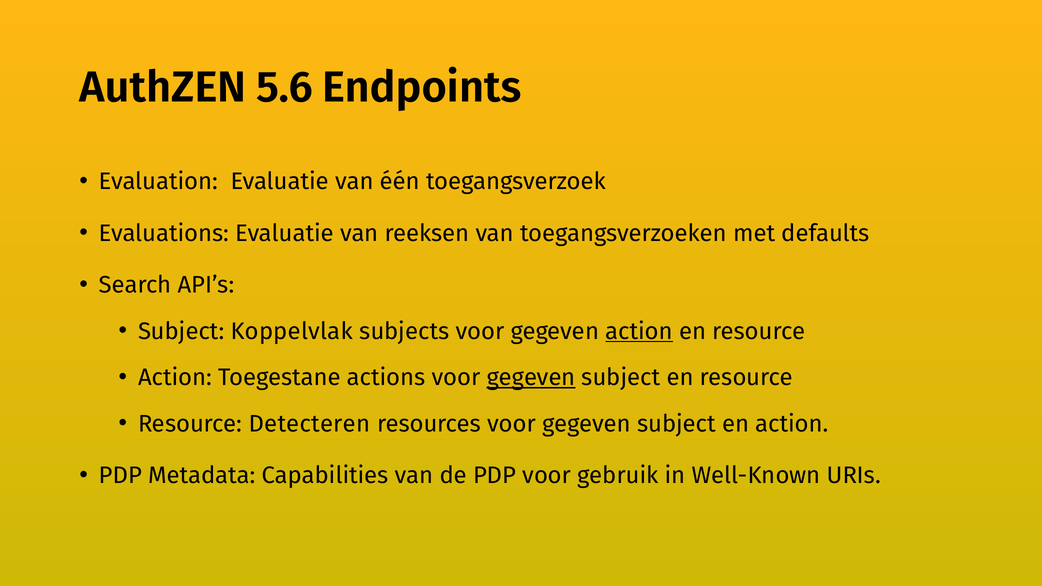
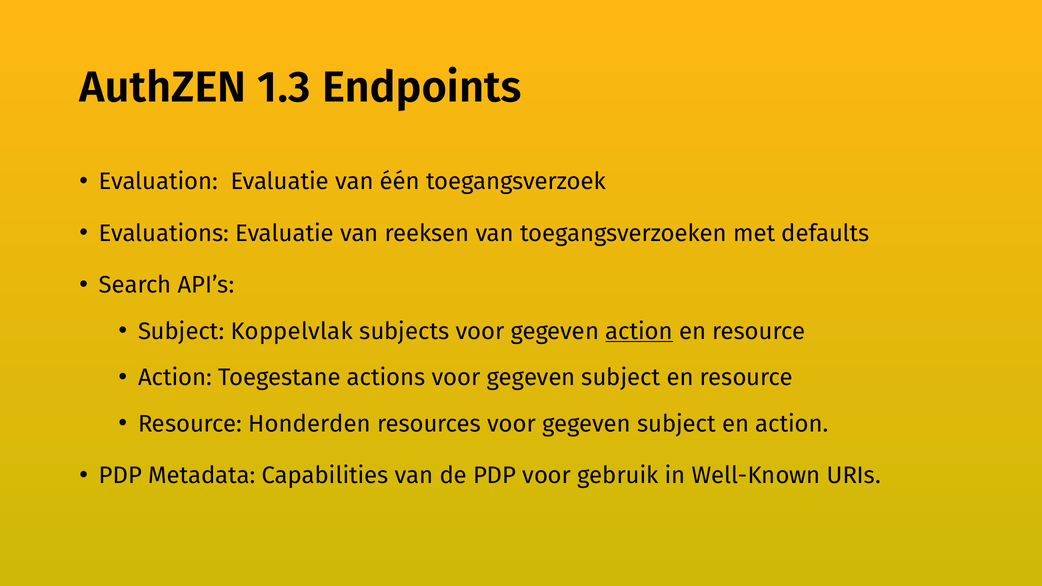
5.6: 5.6 -> 1.3 (284, 88)
gegeven underline: present -> none (531, 378)
Detecteren: Detecteren -> Honderden (310, 424)
